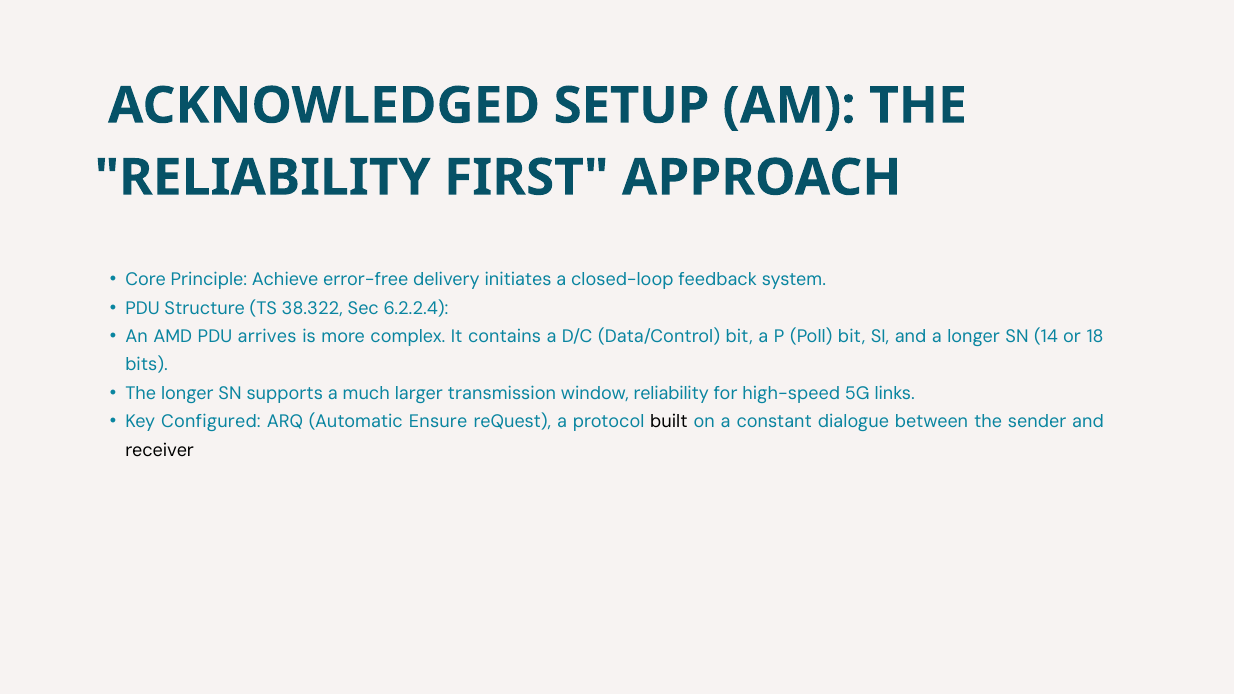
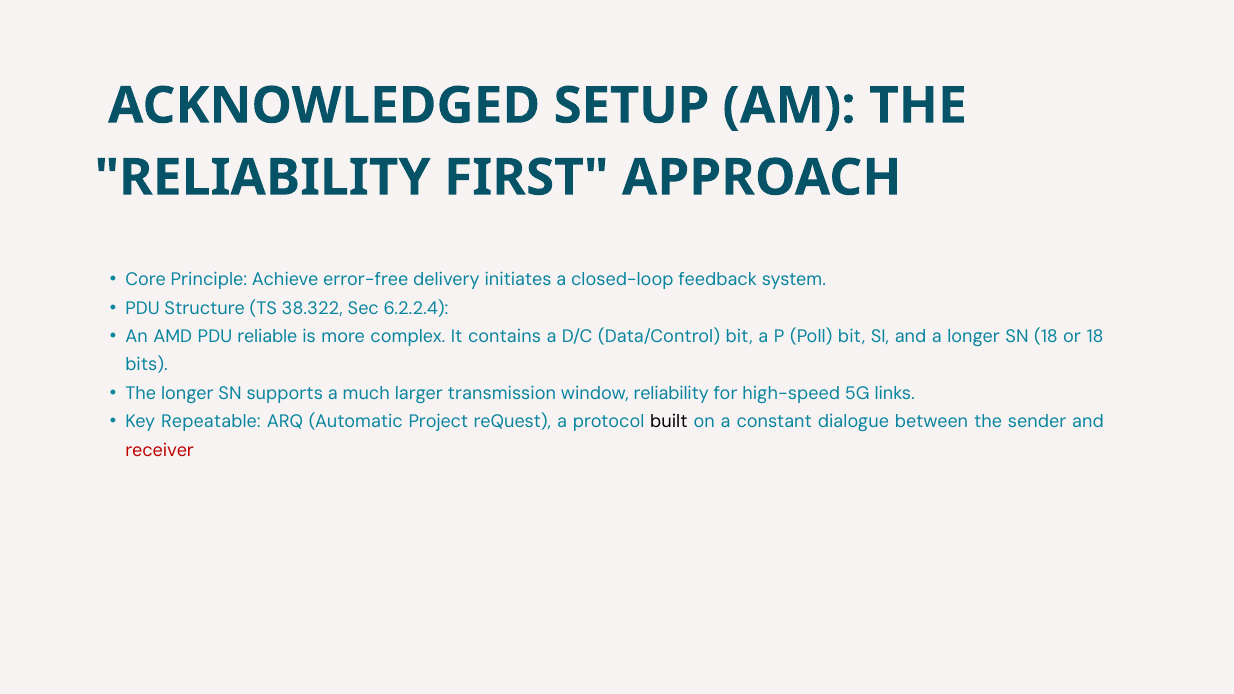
arrives: arrives -> reliable (267, 337)
SN 14: 14 -> 18 (1046, 337)
Configured: Configured -> Repeatable (211, 422)
Ensure: Ensure -> Project (438, 422)
receiver colour: black -> red (160, 450)
